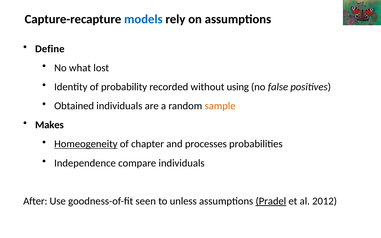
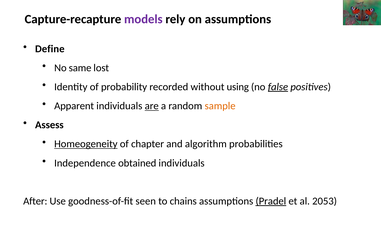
models colour: blue -> purple (143, 19)
what: what -> same (80, 68)
false underline: none -> present (278, 87)
Obtained: Obtained -> Apparent (74, 106)
are underline: none -> present (152, 106)
Makes: Makes -> Assess (49, 125)
processes: processes -> algorithm (206, 144)
compare: compare -> obtained (137, 163)
unless: unless -> chains (183, 201)
2012: 2012 -> 2053 (325, 201)
